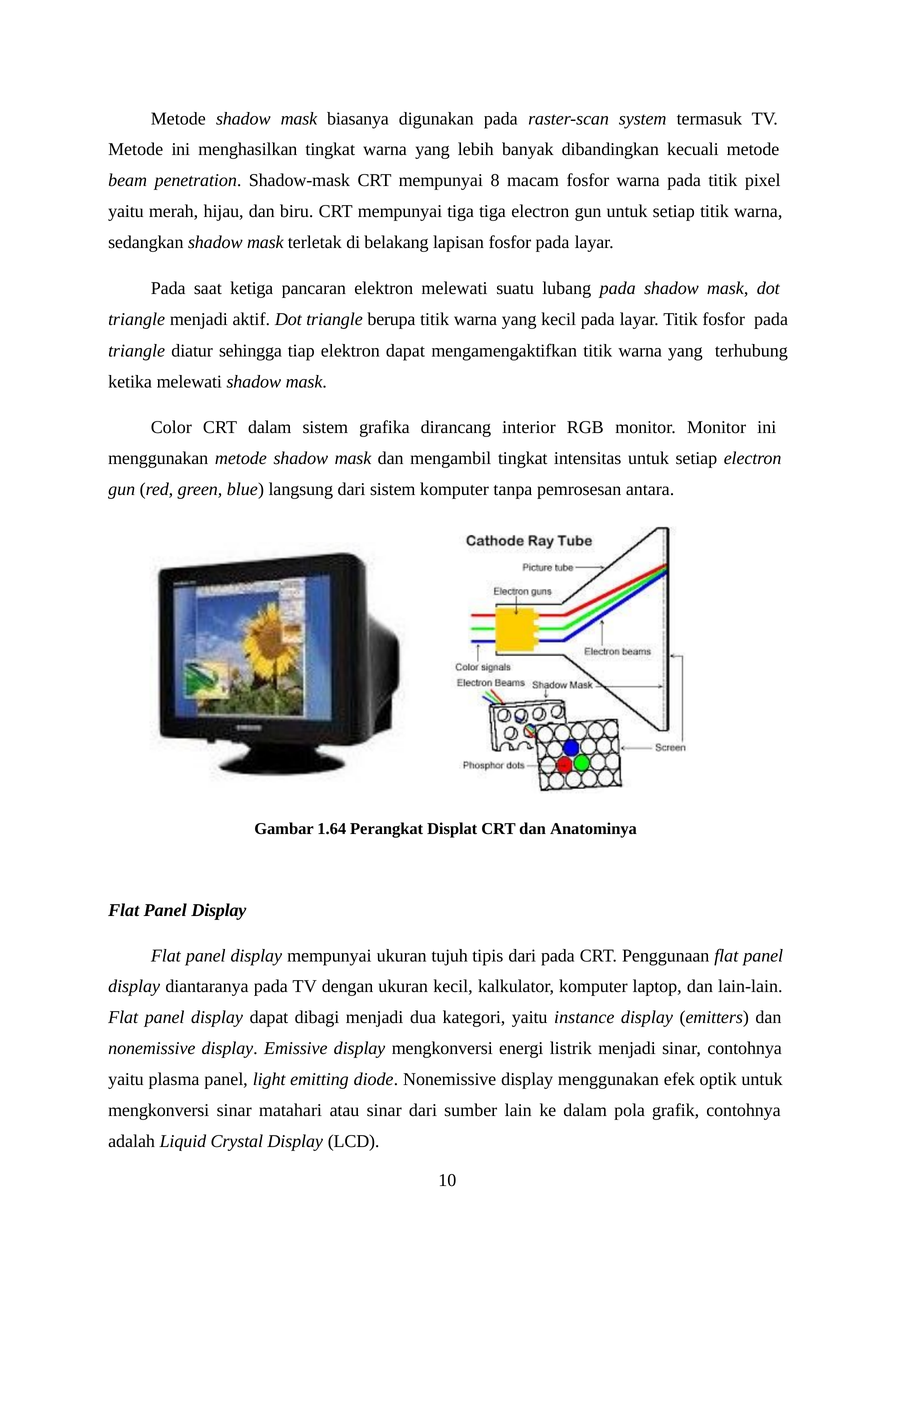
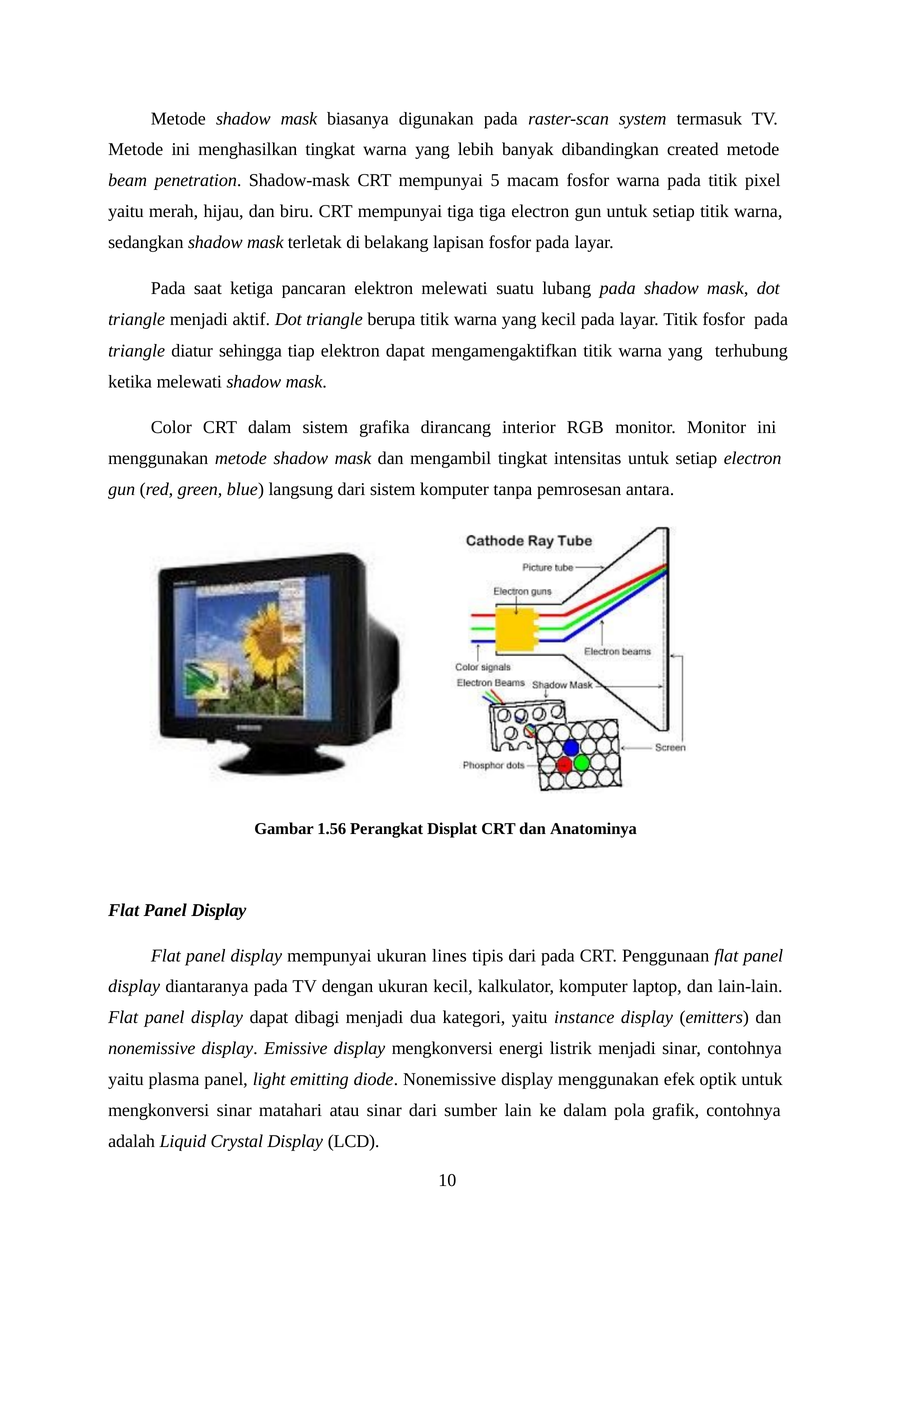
kecuali: kecuali -> created (693, 150)
8: 8 -> 5 (495, 180)
1.64: 1.64 -> 1.56 (332, 829)
tujuh: tujuh -> lines (449, 956)
